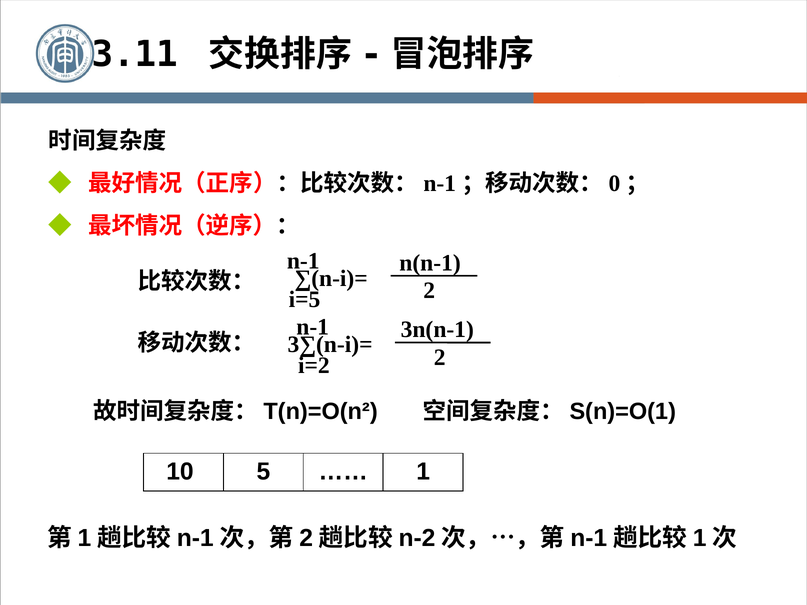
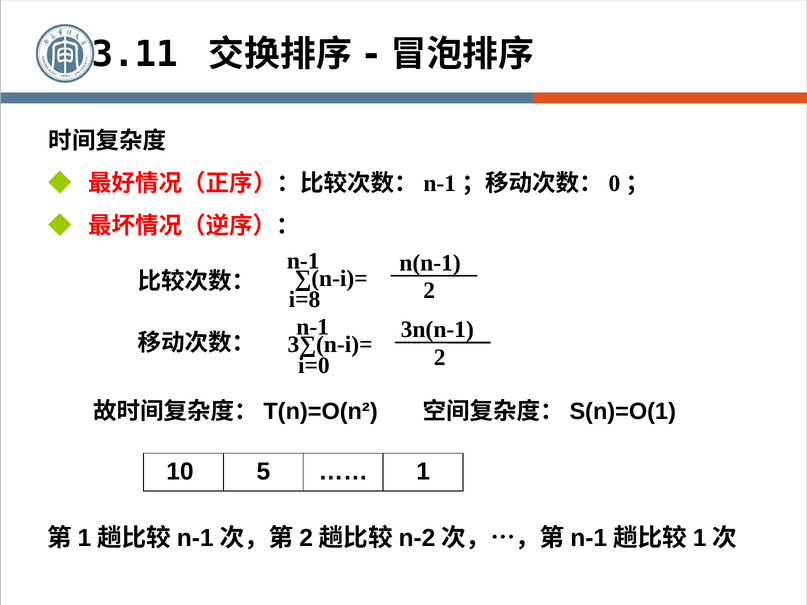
i=5: i=5 -> i=8 (304, 300)
i=2: i=2 -> i=0 (314, 366)
